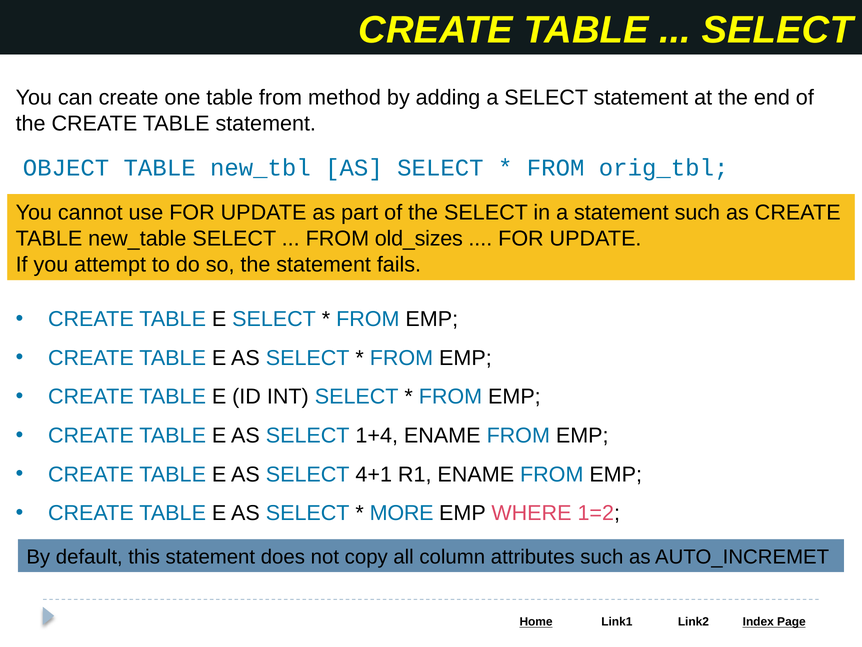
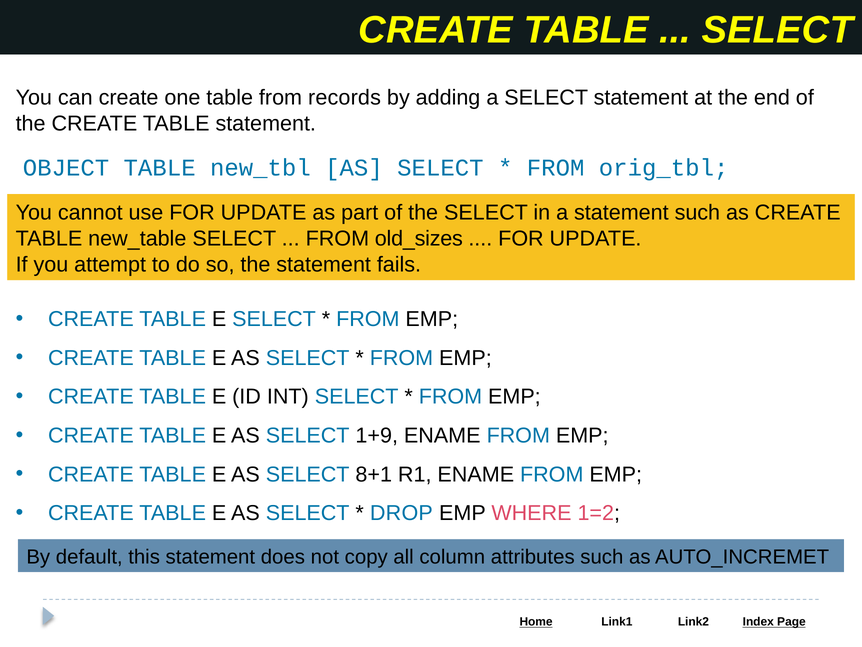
method: method -> records (344, 98)
1+4: 1+4 -> 1+9 (377, 435)
4+1: 4+1 -> 8+1 (374, 474)
MORE: MORE -> DROP (401, 513)
